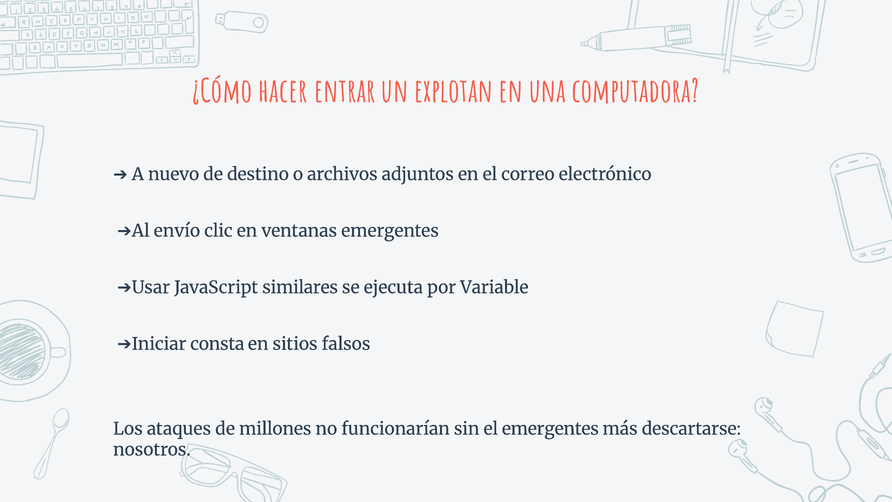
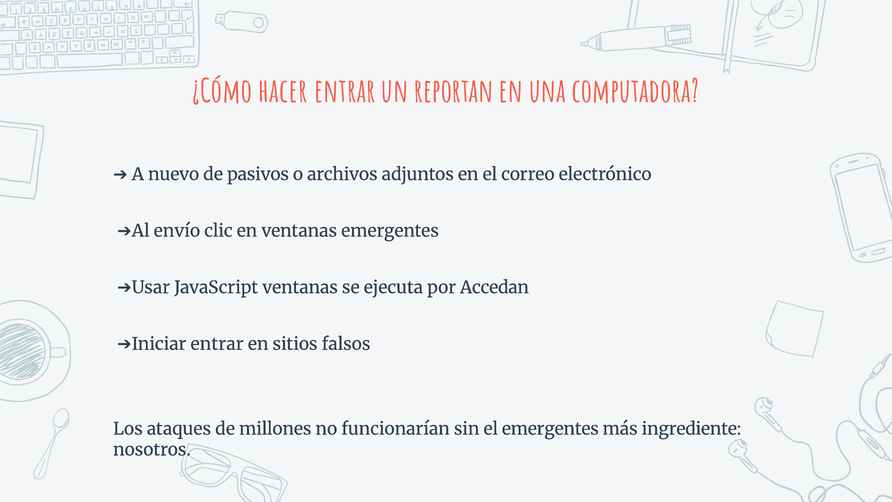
explotan: explotan -> reportan (454, 92)
destino: destino -> pasivos (258, 174)
JavaScript similares: similares -> ventanas (300, 287)
Variable: Variable -> Accedan (494, 287)
consta: consta -> entrar (217, 344)
descartarse: descartarse -> ingrediente (691, 429)
